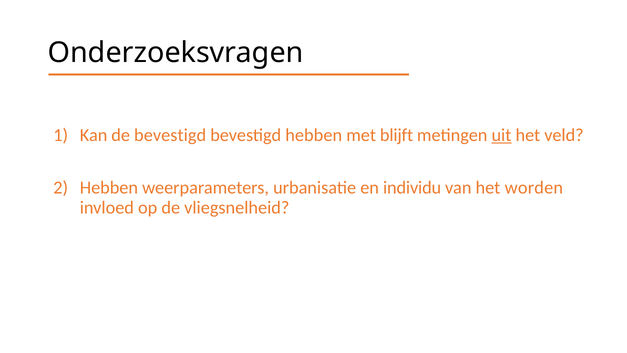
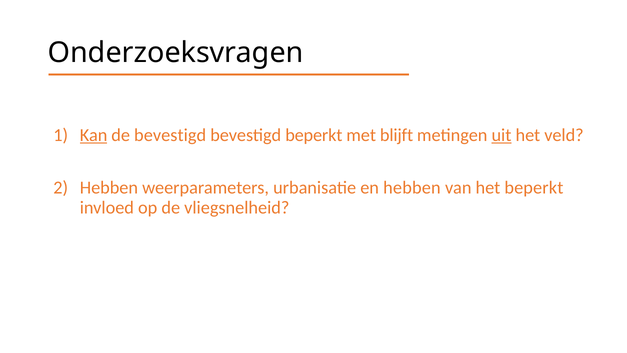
Kan underline: none -> present (94, 135)
bevestigd hebben: hebben -> beperkt (314, 135)
en individu: individu -> hebben (412, 188)
het worden: worden -> beperkt (534, 188)
